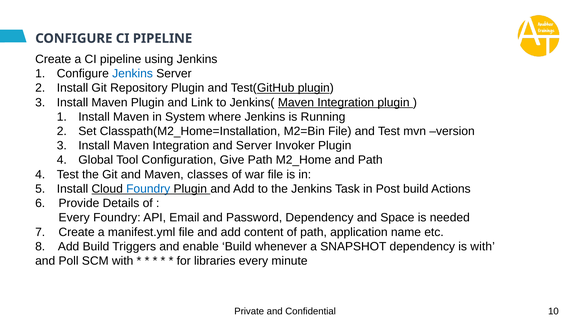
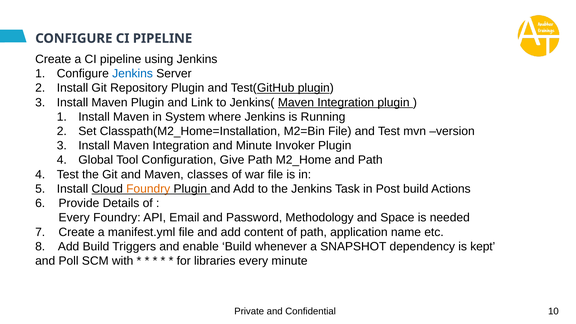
and Server: Server -> Minute (254, 146)
Foundry colour: blue -> orange (148, 189)
Password Dependency: Dependency -> Methodology (320, 218)
is with: with -> kept (483, 246)
